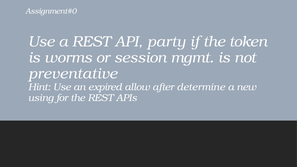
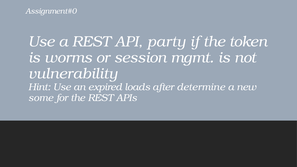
preventative: preventative -> vulnerability (73, 74)
allow: allow -> loads (137, 87)
using: using -> some (41, 98)
